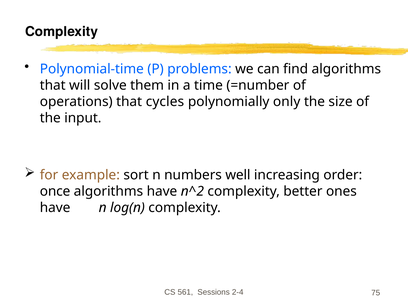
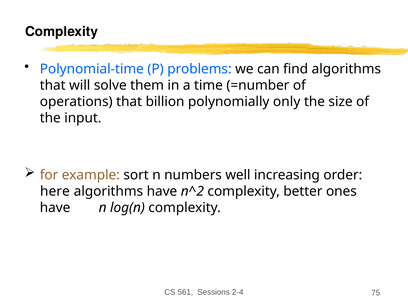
cycles: cycles -> billion (165, 102)
once: once -> here (55, 191)
